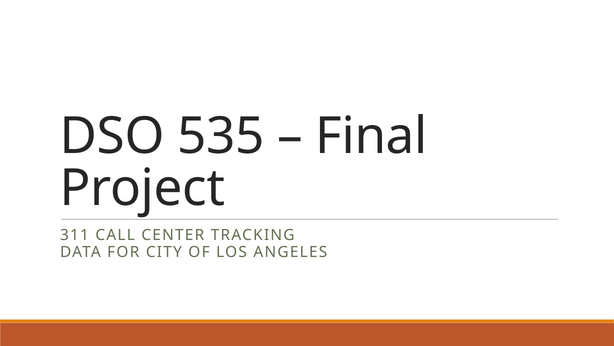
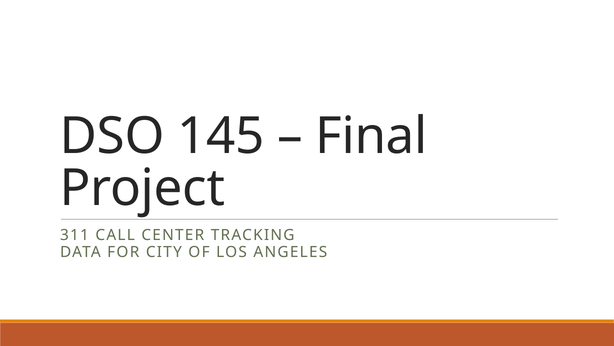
535: 535 -> 145 (221, 136)
